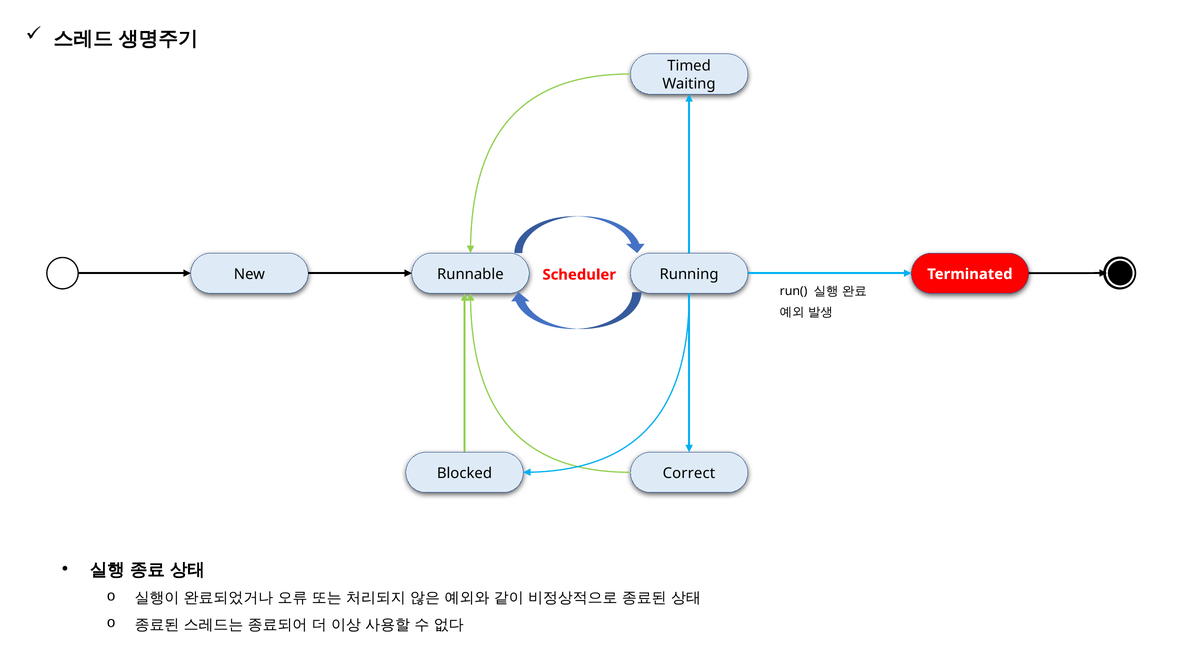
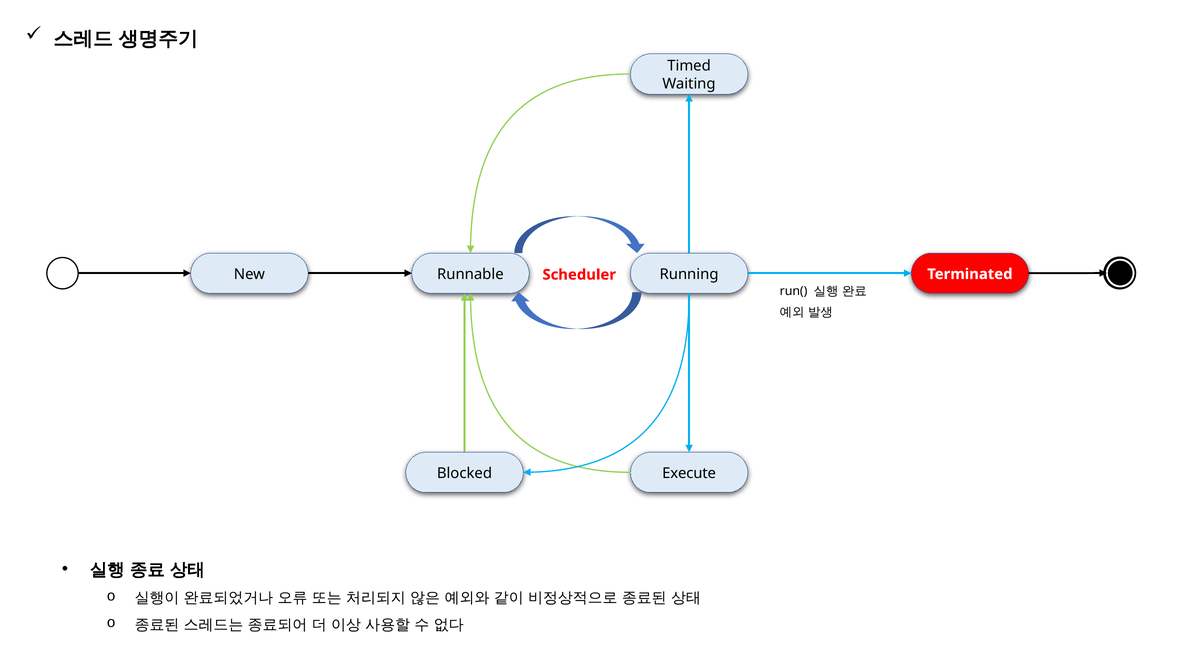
Correct: Correct -> Execute (689, 473)
